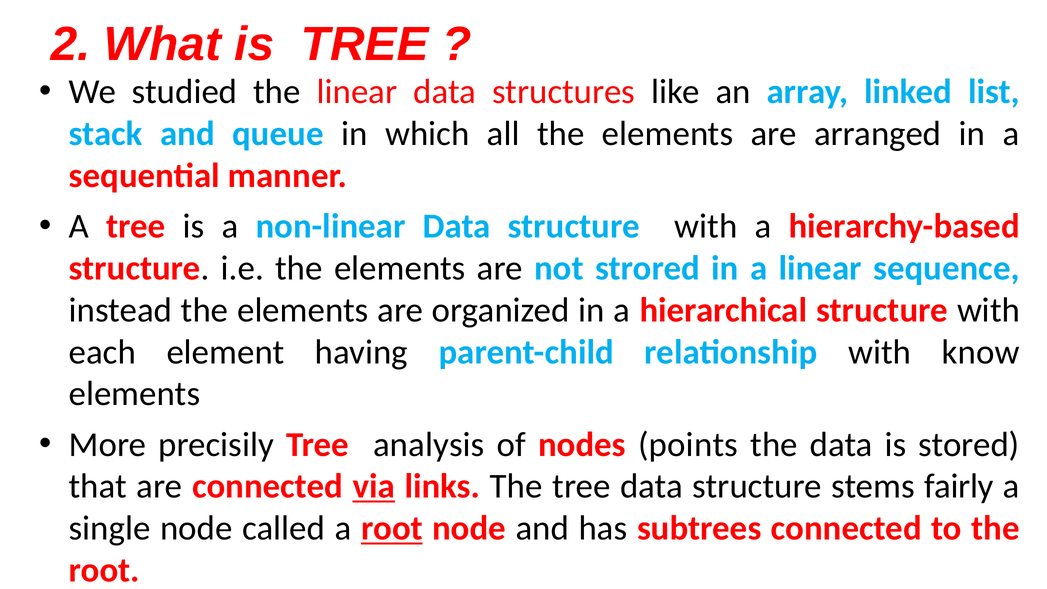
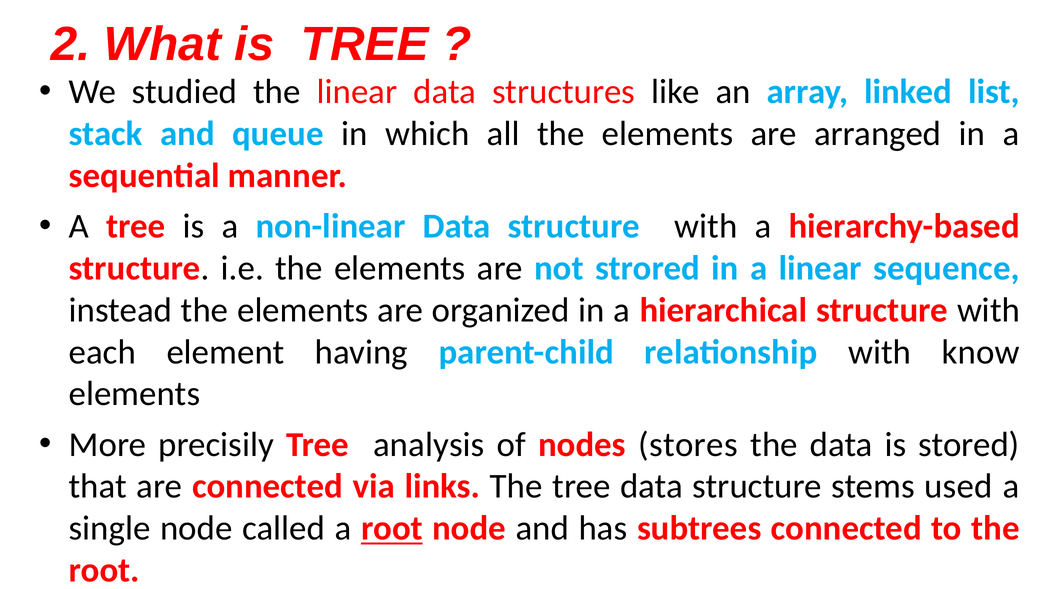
points: points -> stores (688, 444)
via underline: present -> none (374, 486)
fairly: fairly -> used (959, 486)
